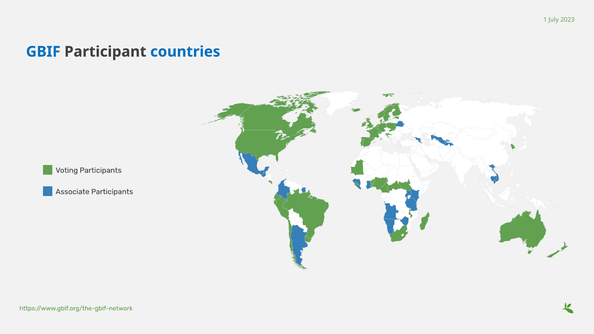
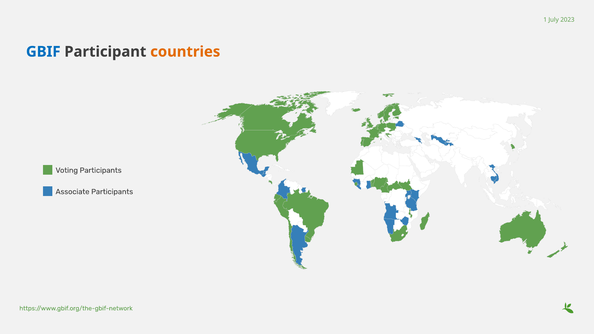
countries colour: blue -> orange (185, 52)
